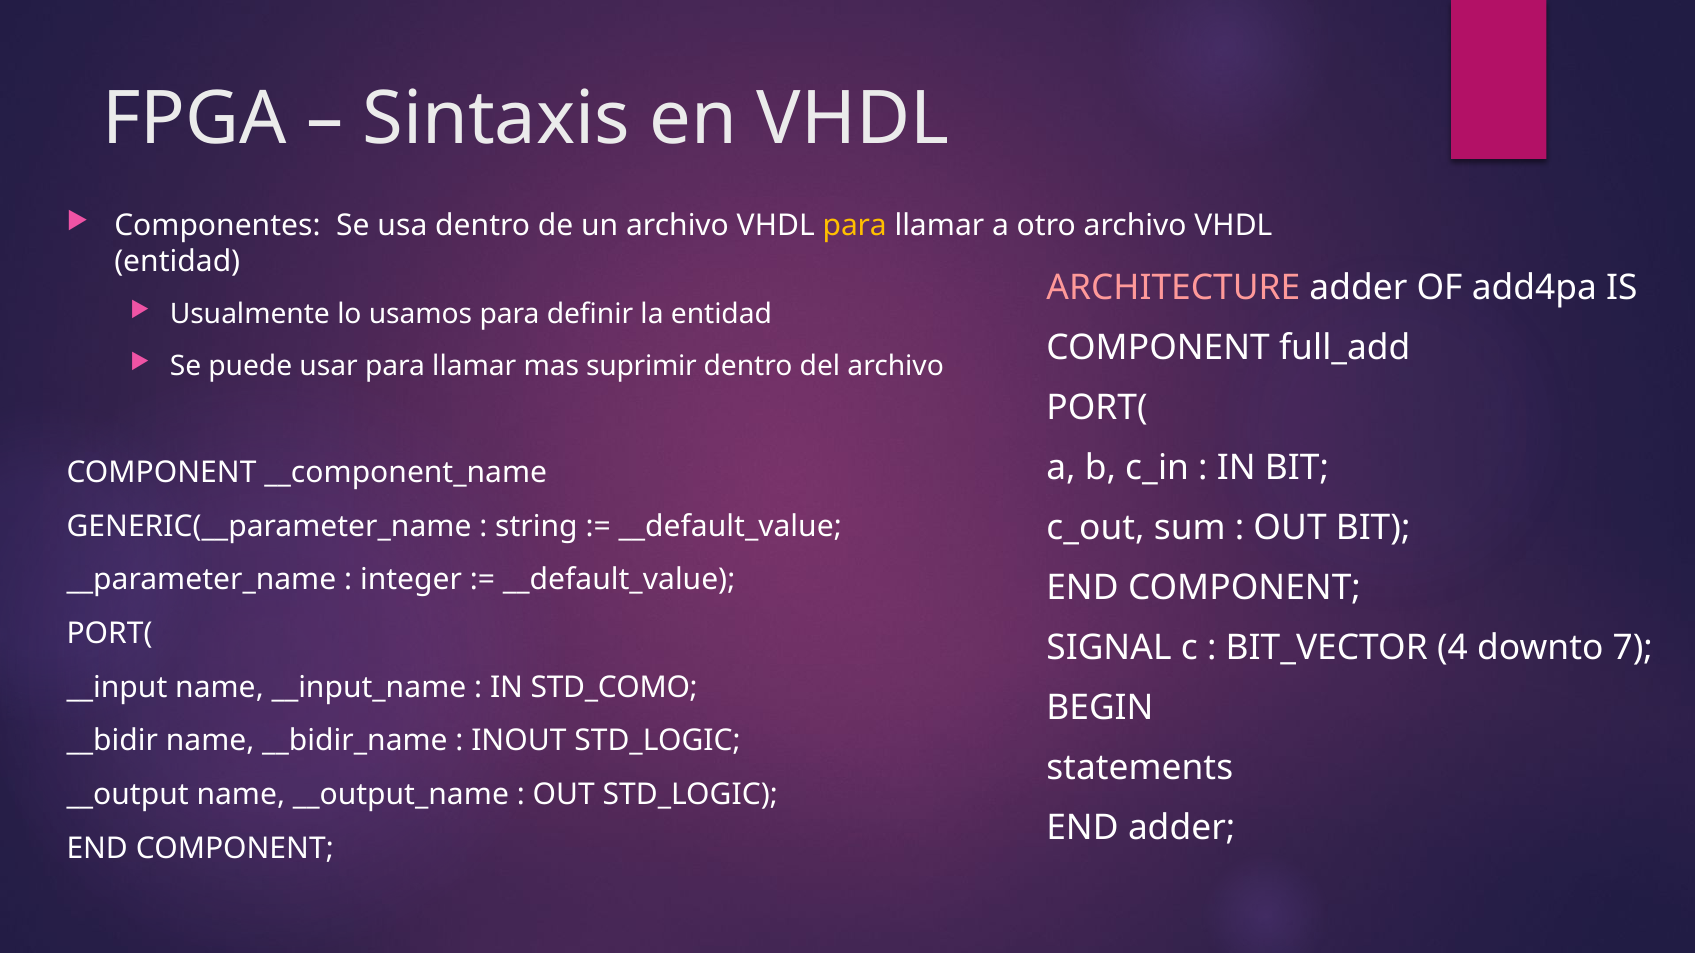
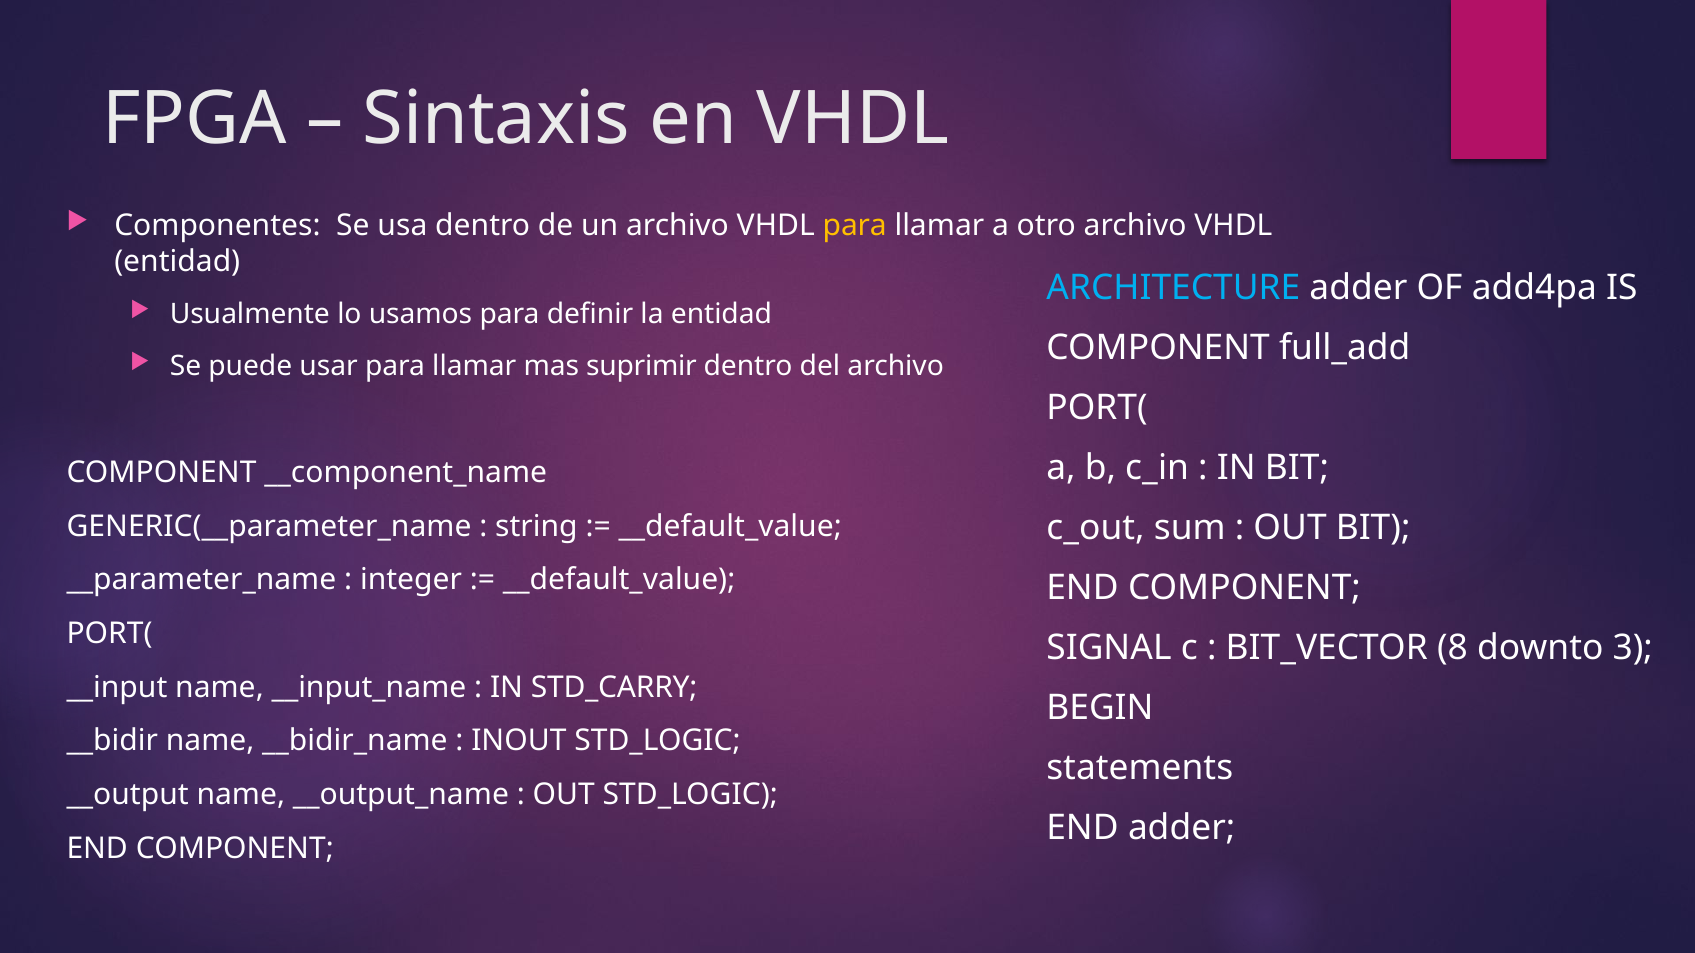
ARCHITECTURE colour: pink -> light blue (1173, 288)
4: 4 -> 8 (1453, 648)
7: 7 -> 3 (1633, 648)
STD_COMO: STD_COMO -> STD_CARRY (614, 688)
